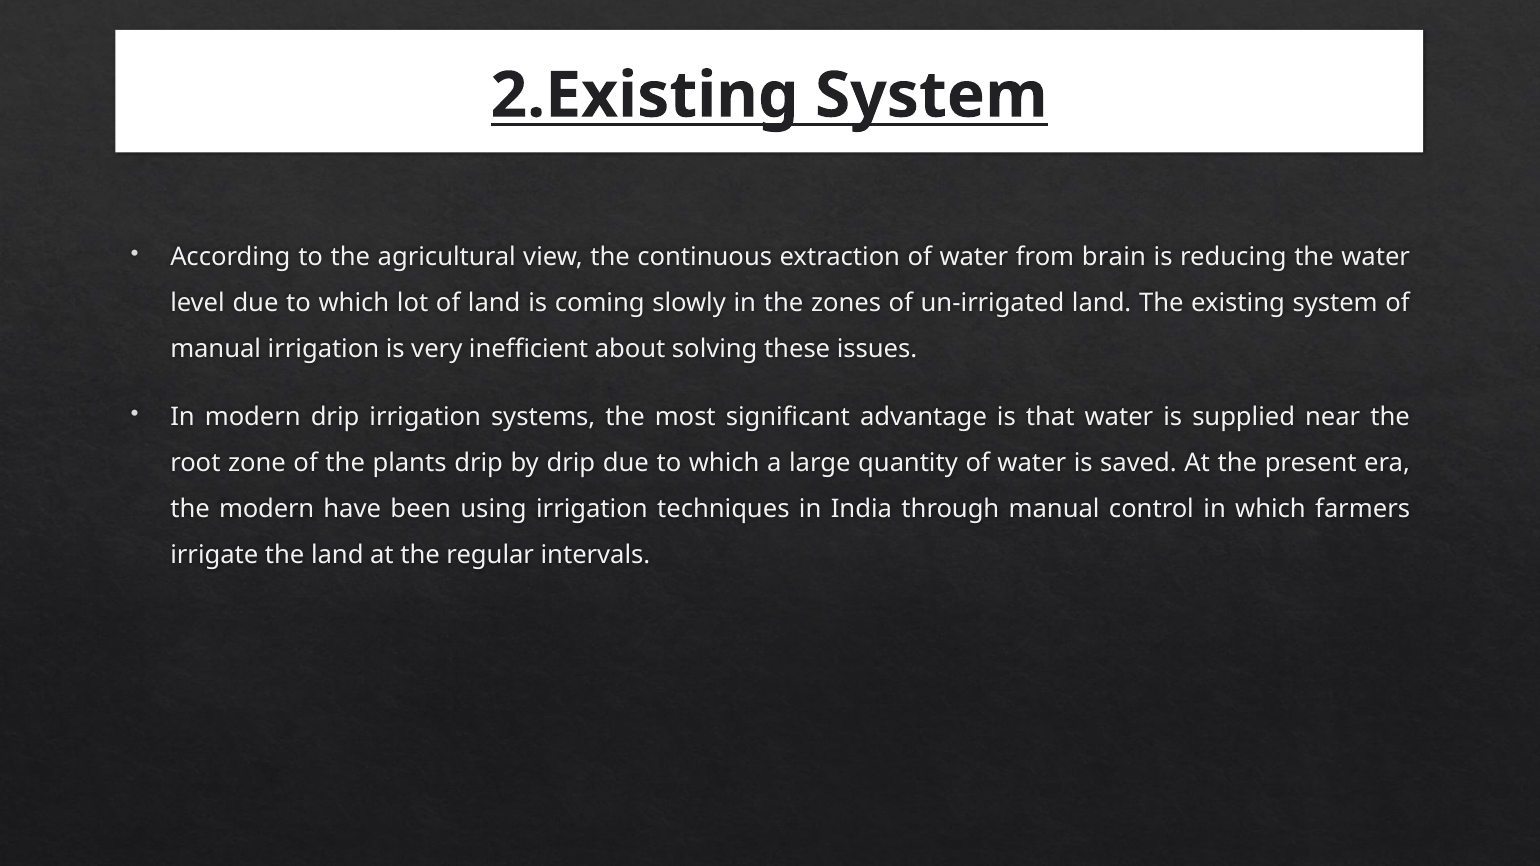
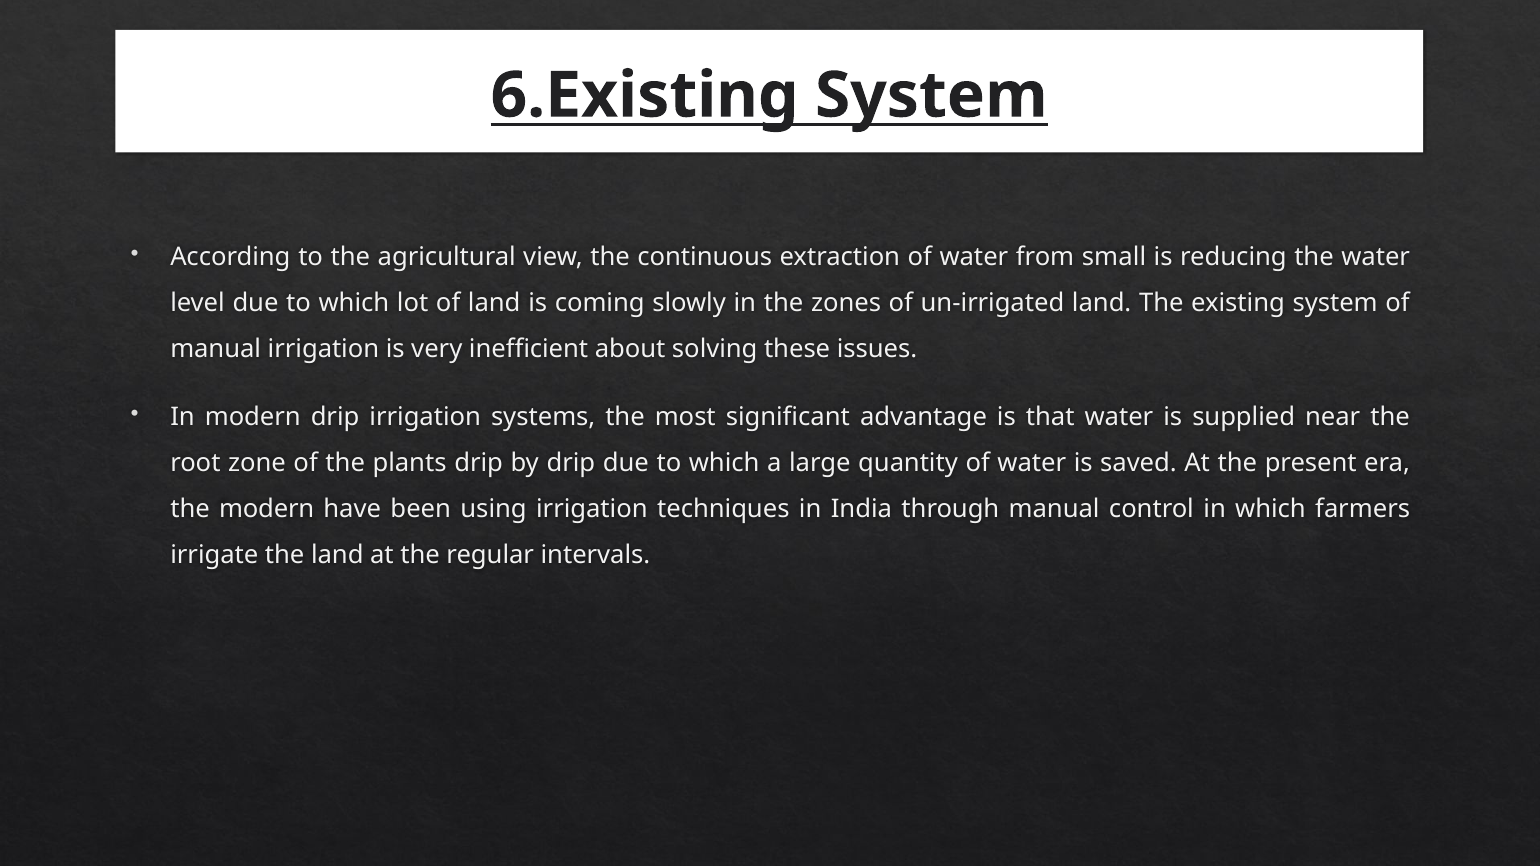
2.Existing: 2.Existing -> 6.Existing (645, 96)
brain: brain -> small (1114, 257)
